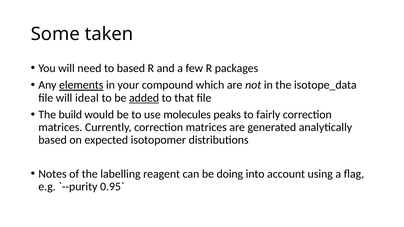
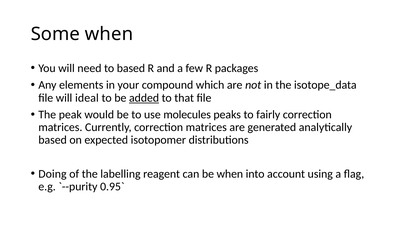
Some taken: taken -> when (109, 34)
elements underline: present -> none (81, 85)
build: build -> peak (70, 115)
Notes: Notes -> Doing (52, 174)
be doing: doing -> when (230, 174)
